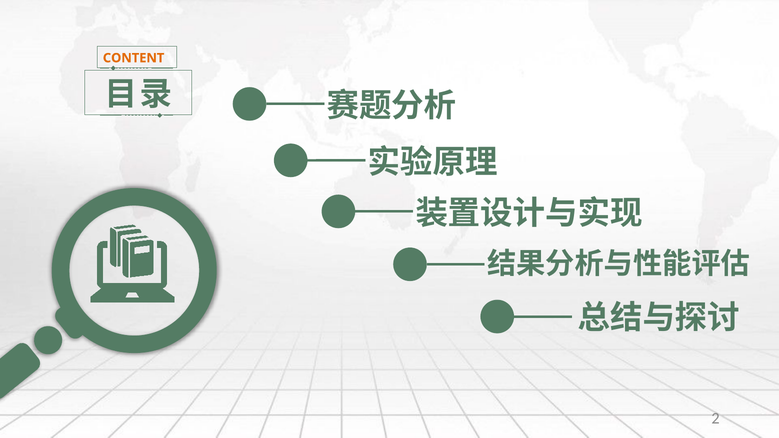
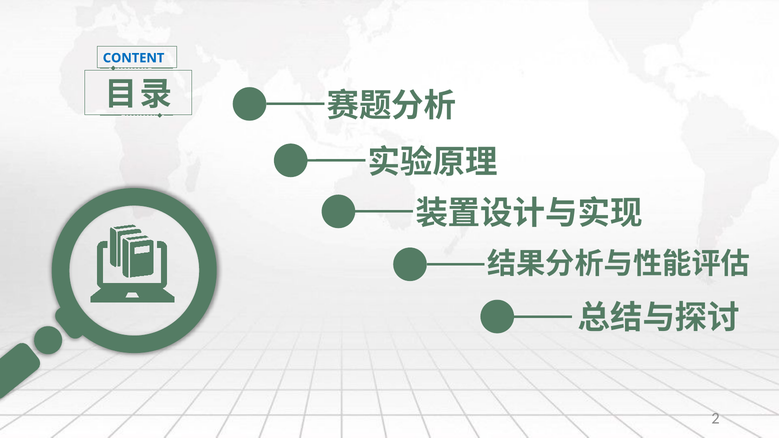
CONTENT colour: orange -> blue (134, 58)
